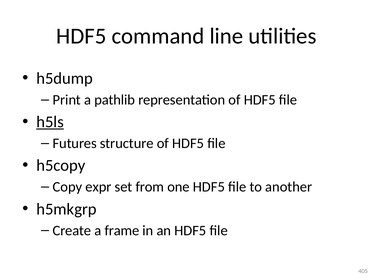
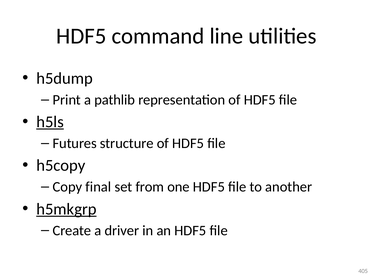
expr: expr -> final (98, 187)
h5mkgrp underline: none -> present (66, 209)
frame: frame -> driver (122, 230)
